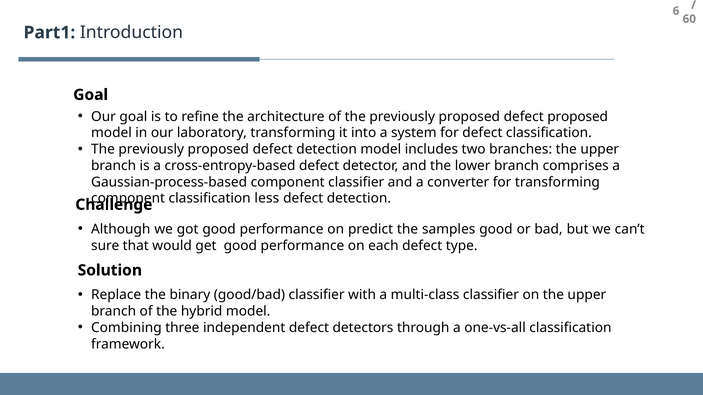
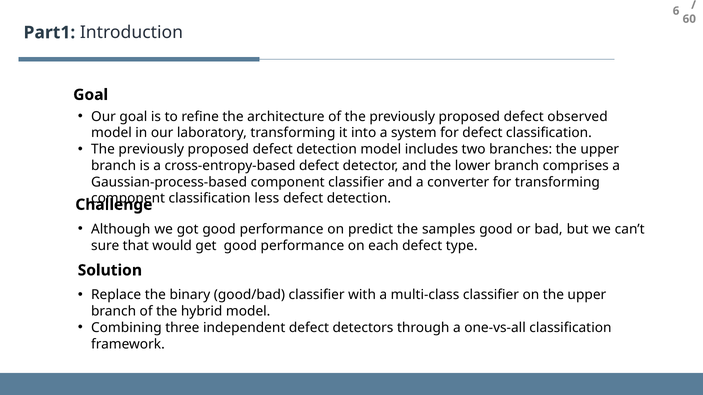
defect proposed: proposed -> observed (578, 117)
